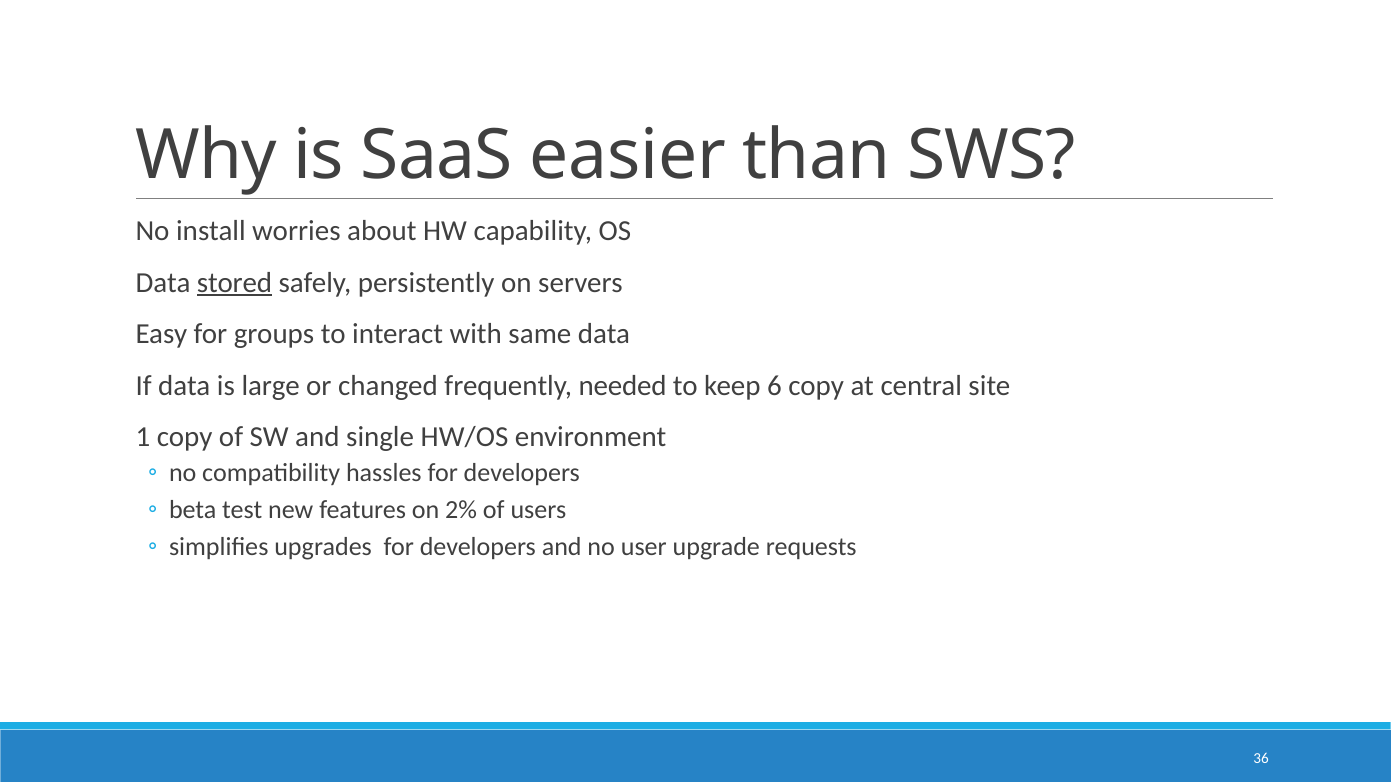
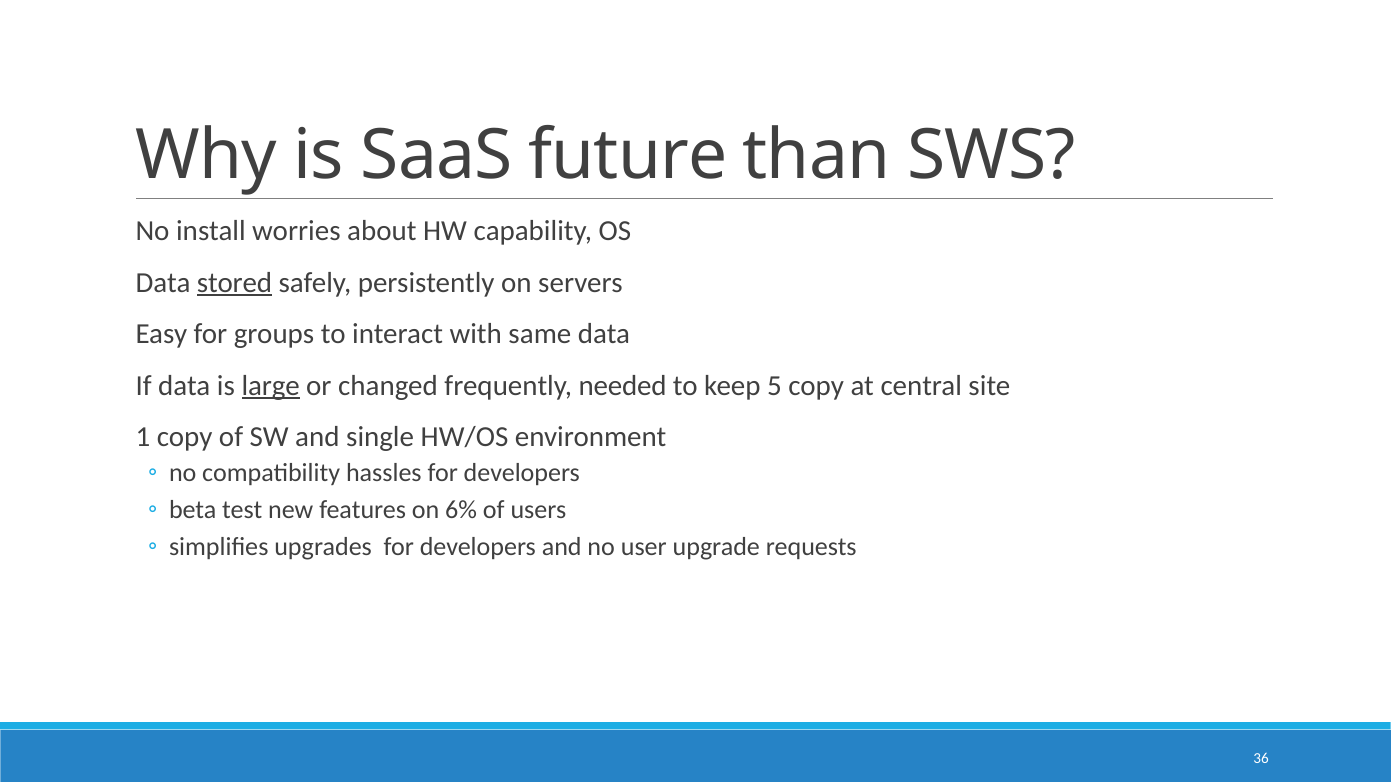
easier: easier -> future (628, 156)
large underline: none -> present (271, 386)
6: 6 -> 5 (775, 386)
2%: 2% -> 6% (461, 510)
